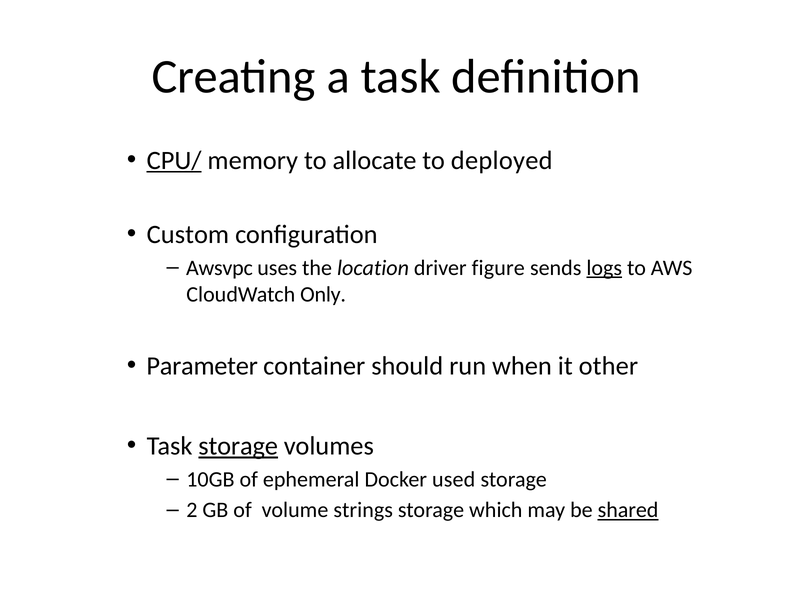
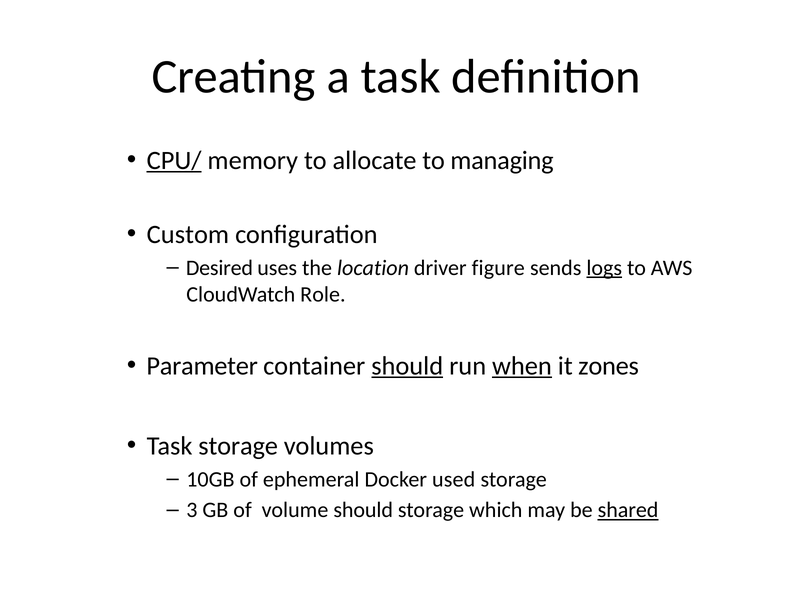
deployed: deployed -> managing (502, 160)
Awsvpc: Awsvpc -> Desired (219, 268)
Only: Only -> Role (323, 294)
should underline: none -> present (407, 366)
when underline: none -> present (522, 366)
other: other -> zones (609, 366)
storage underline: present -> none (238, 446)
2: 2 -> 3 (192, 510)
volume strings: strings -> should (363, 510)
